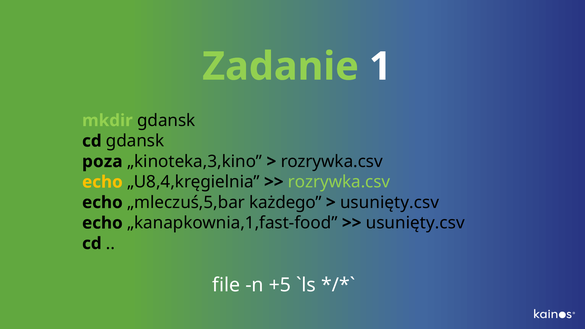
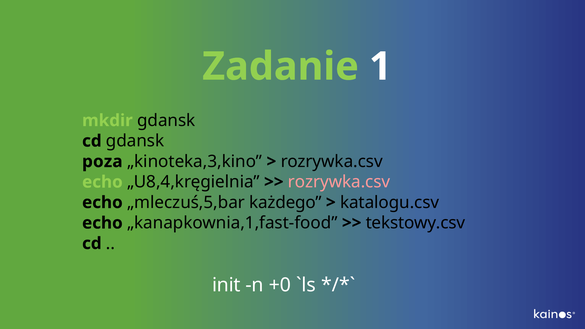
echo colour: yellow -> light green (102, 182)
rozrywka.csv colour: light green -> pink (339, 182)
usunięty.csv: usunięty.csv -> katalogu.csv (390, 202)
usunięty.csv: usunięty.csv -> tekstowy.csv (415, 223)
file: file -> init (226, 285)
+5: +5 -> +0 (280, 285)
